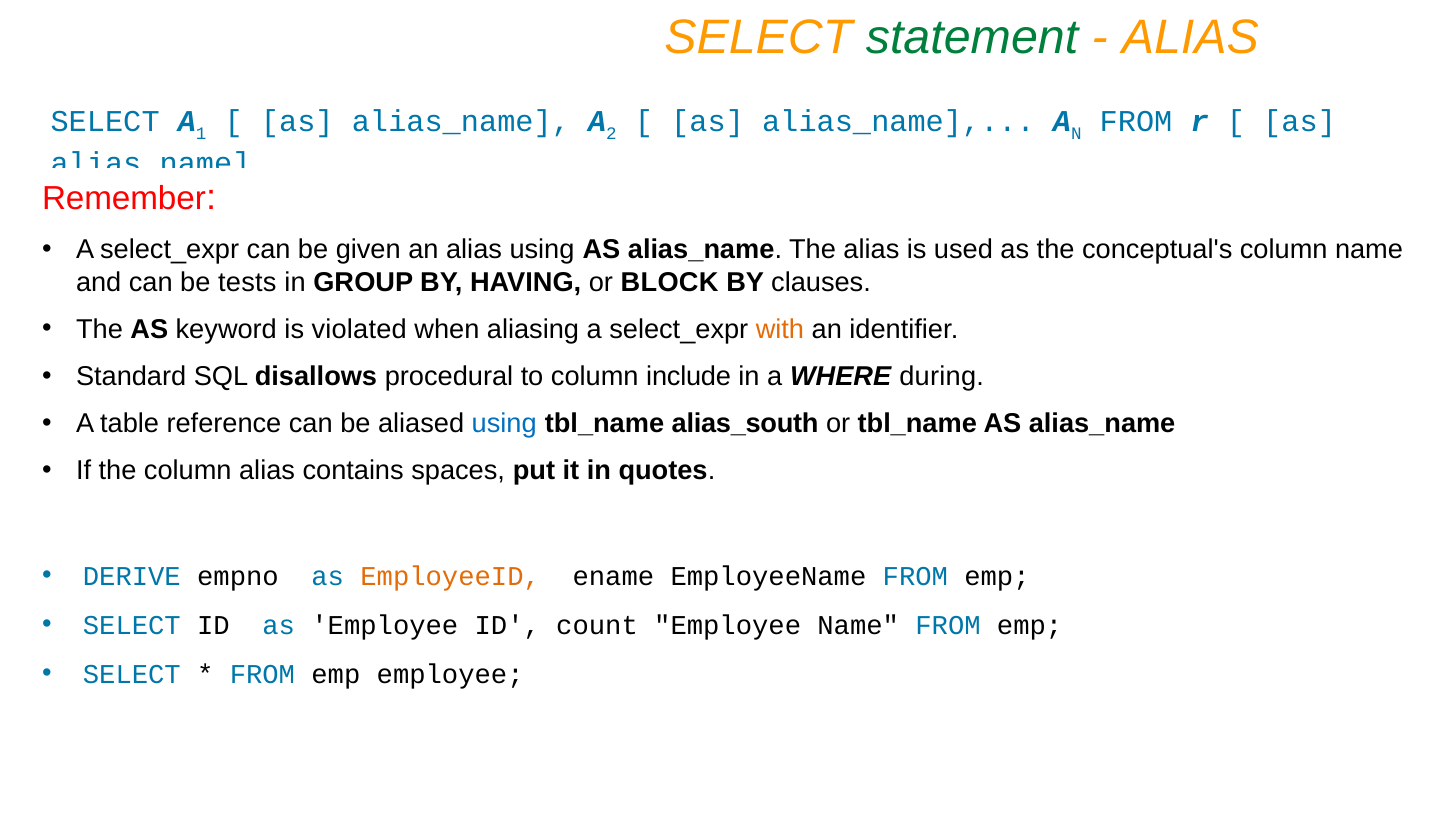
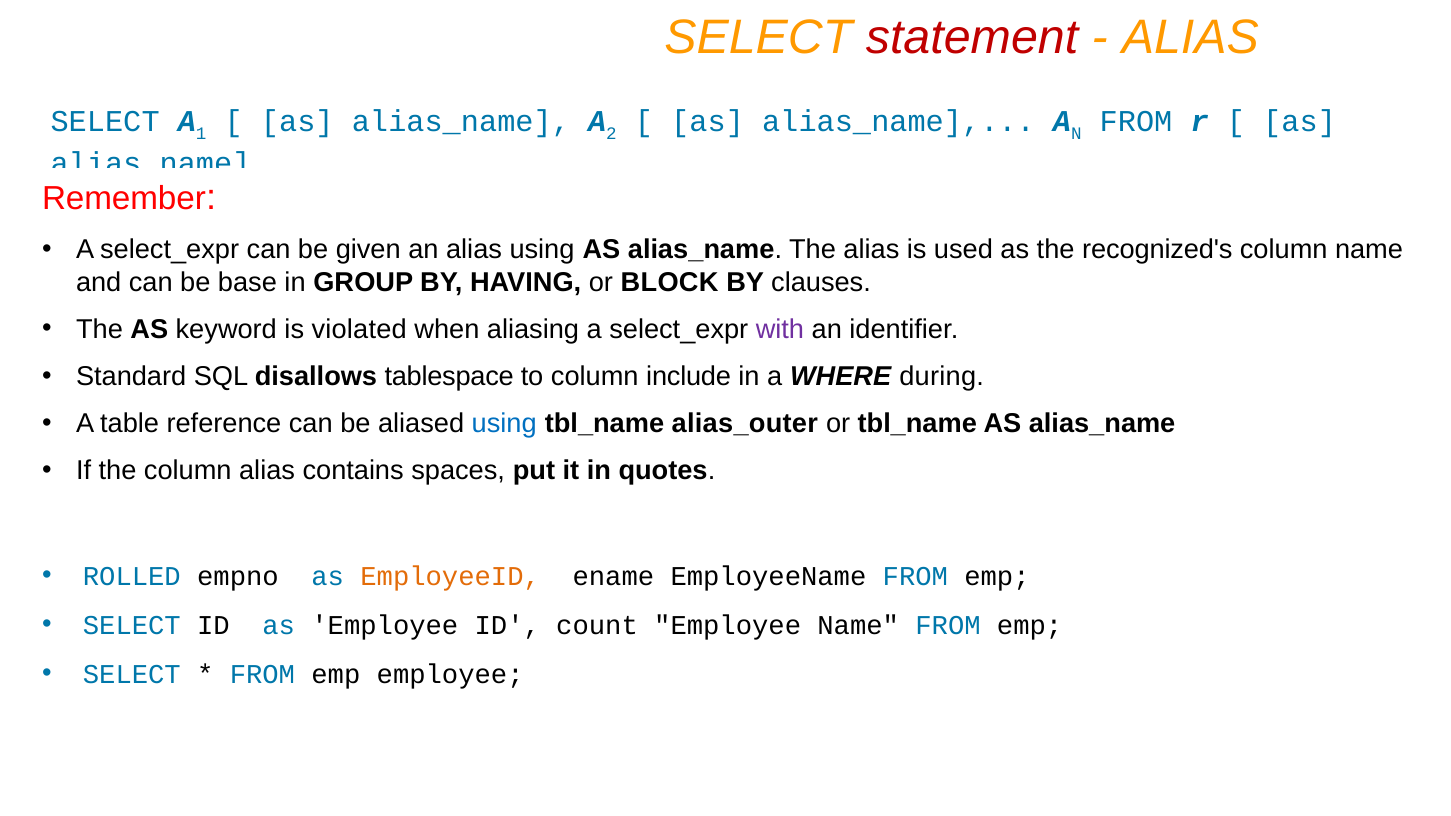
statement colour: green -> red (972, 38)
conceptual's: conceptual's -> recognized's (1157, 250)
tests: tests -> base (247, 282)
with colour: orange -> purple (780, 329)
procedural: procedural -> tablespace (449, 377)
alias_south: alias_south -> alias_outer (745, 424)
DERIVE: DERIVE -> ROLLED (132, 577)
